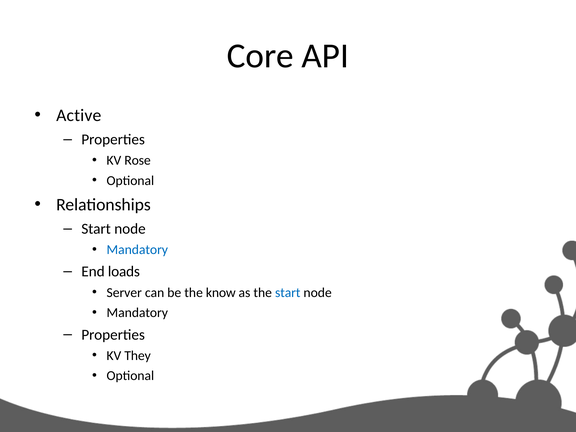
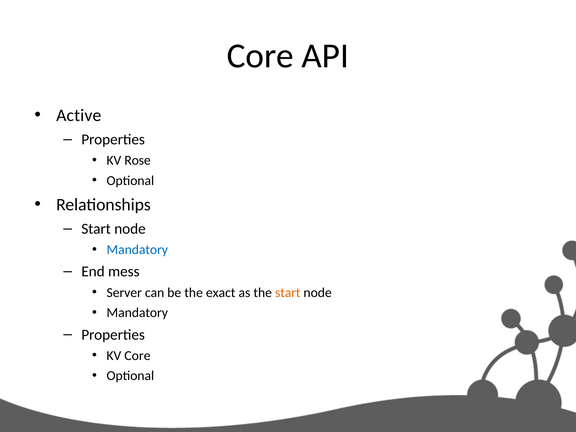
loads: loads -> mess (124, 272)
know: know -> exact (221, 293)
start colour: blue -> orange (288, 293)
KV They: They -> Core (137, 356)
